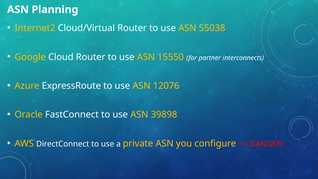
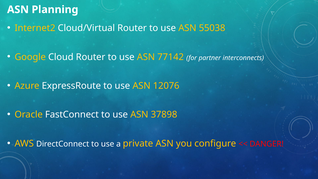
15550: 15550 -> 77142 (171, 57)
39898: 39898 -> 37898 (164, 115)
